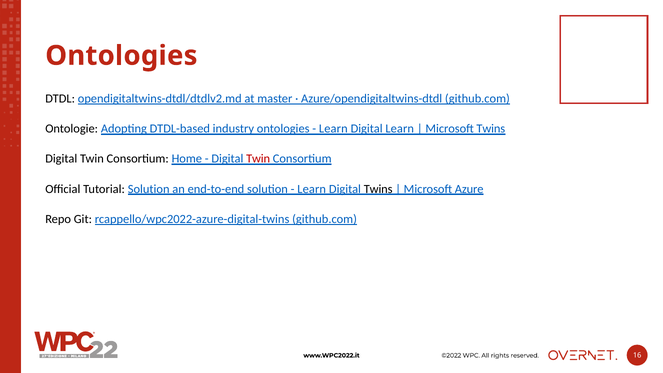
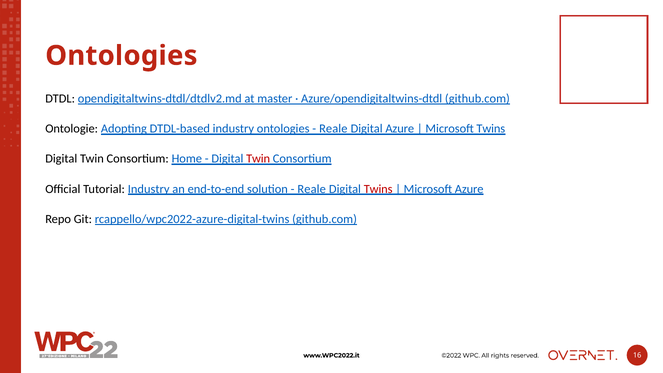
Learn: Learn -> Reale (333, 129)
Digital Learn: Learn -> Azure (400, 129)
Tutorial Solution: Solution -> Industry (149, 189)
Learn: Learn -> Reale (312, 189)
Twins colour: black -> red (378, 189)
